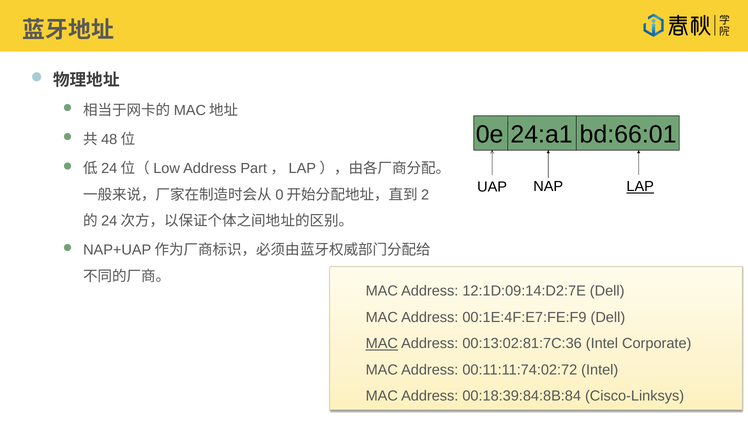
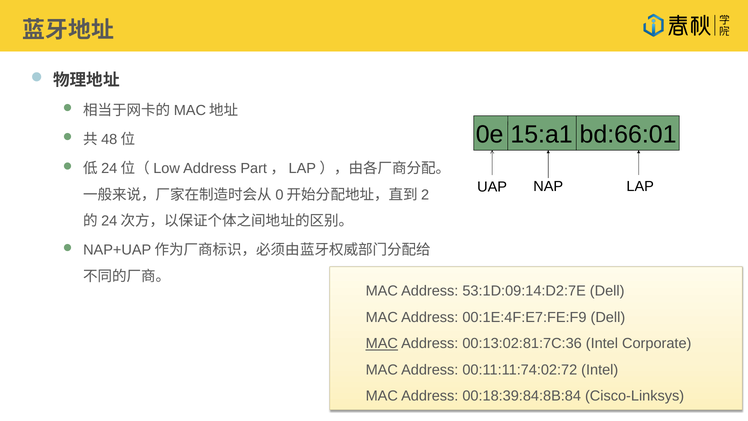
24:a1: 24:a1 -> 15:a1 (542, 135)
LAP underline: present -> none (640, 186)
12:1D:09:14:D2:7E: 12:1D:09:14:D2:7E -> 53:1D:09:14:D2:7E (524, 291)
